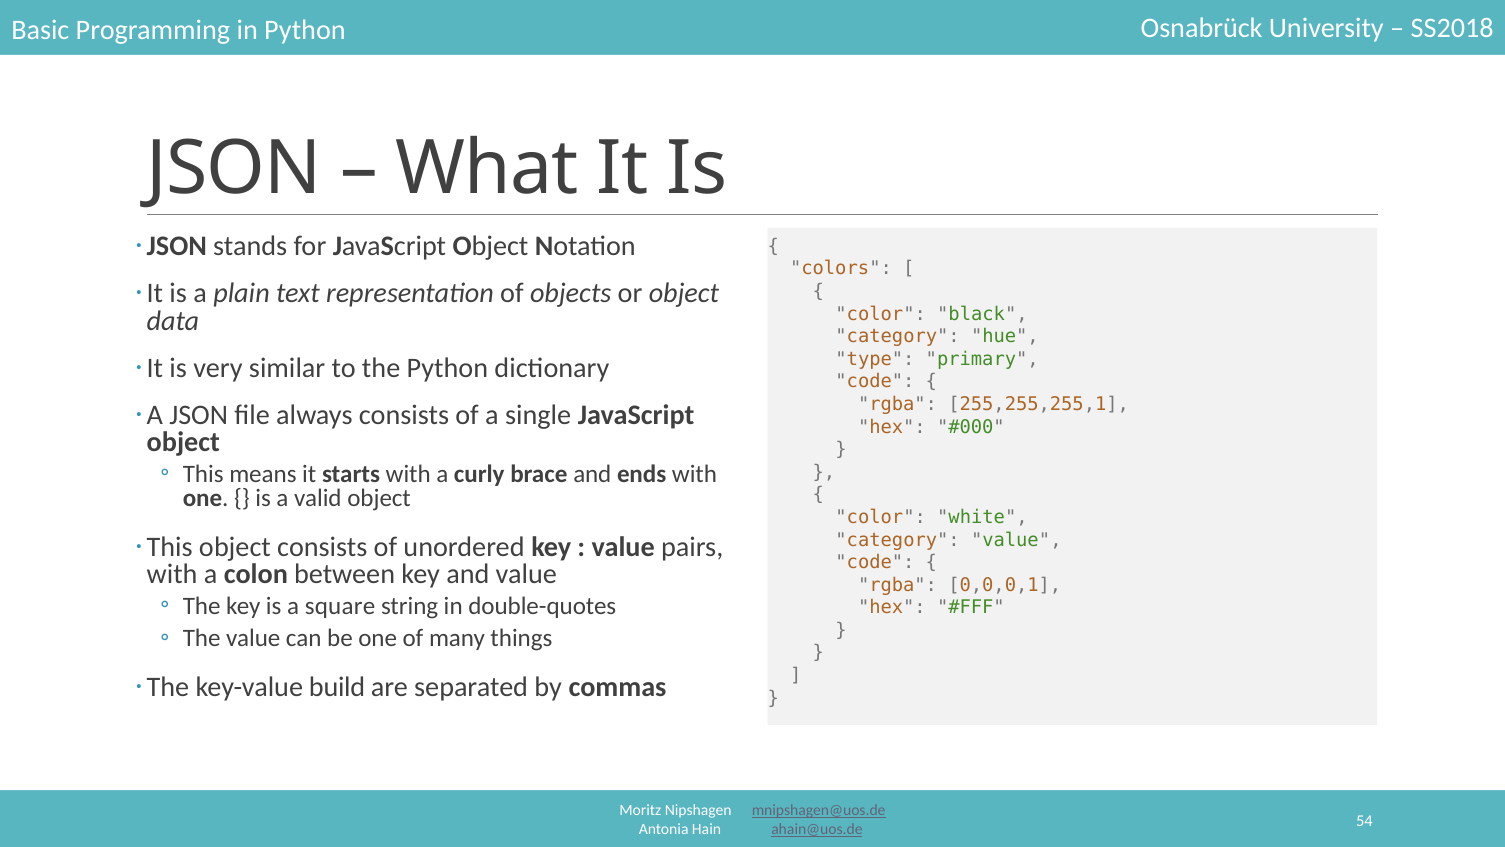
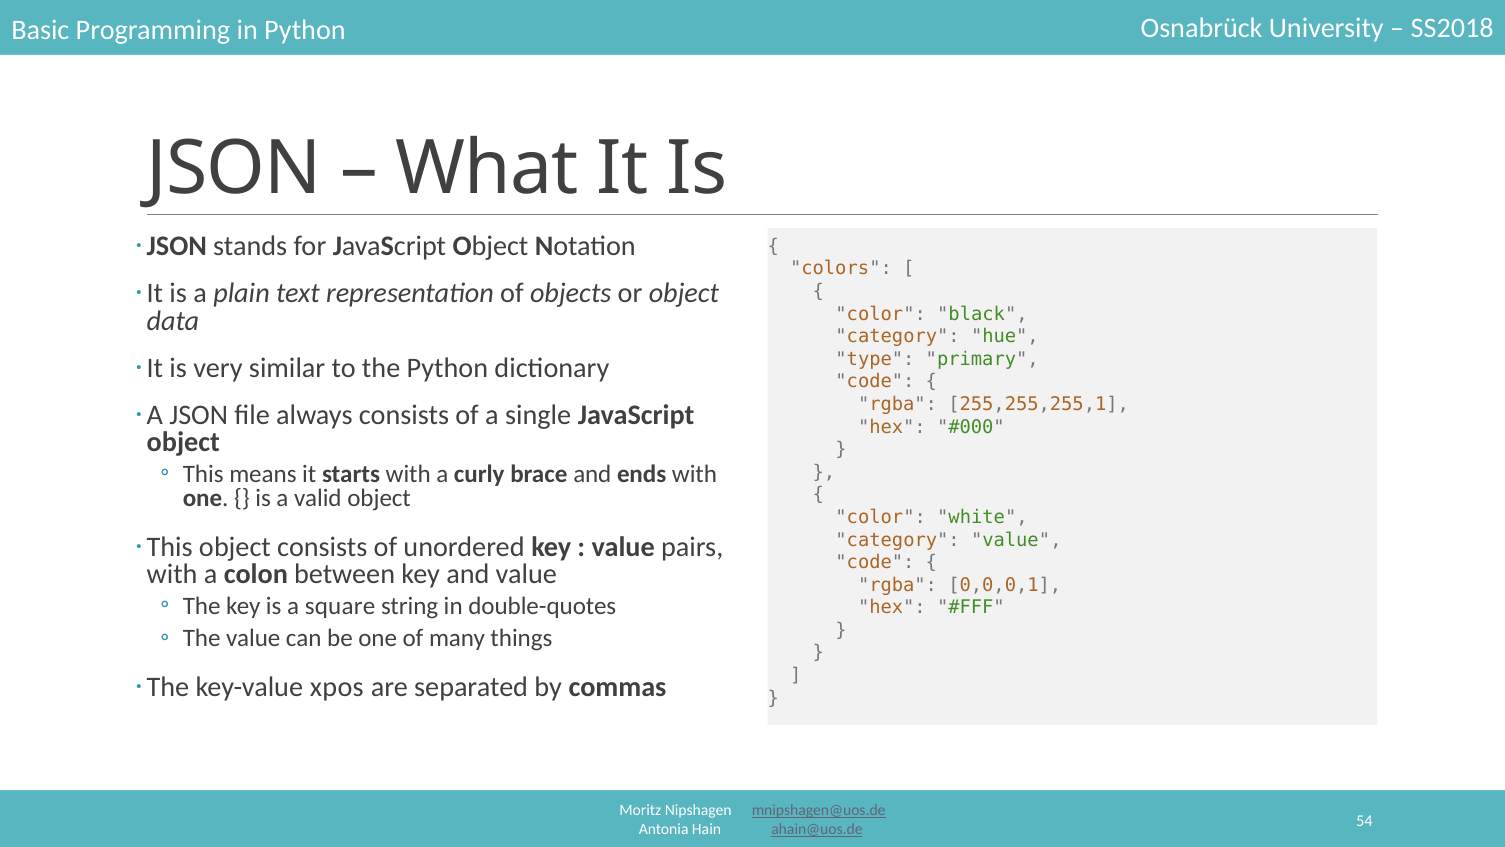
build: build -> xpos (337, 687)
